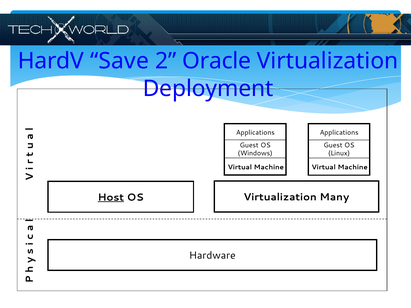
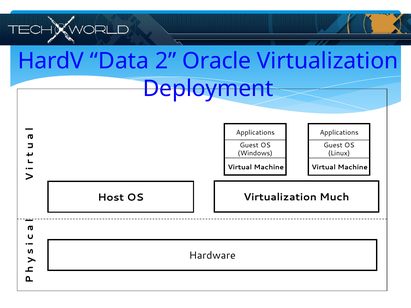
Save: Save -> Data (120, 61)
Many: Many -> Much (334, 197)
Host underline: present -> none (111, 198)
